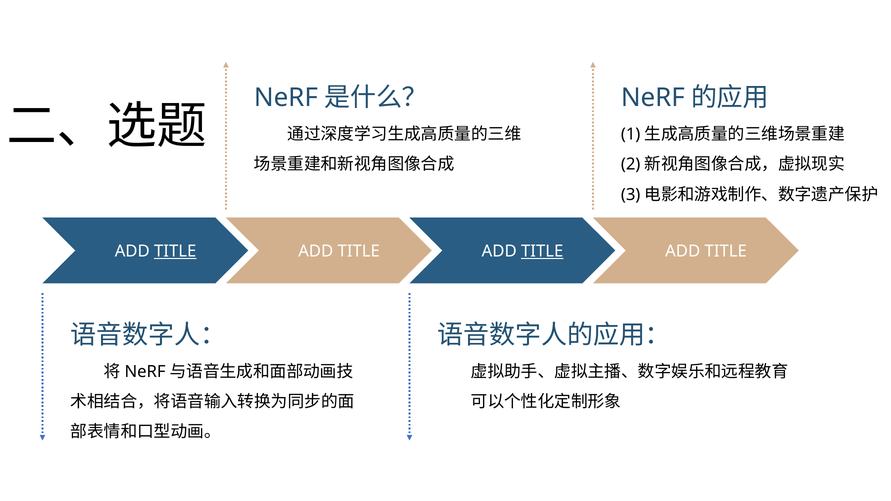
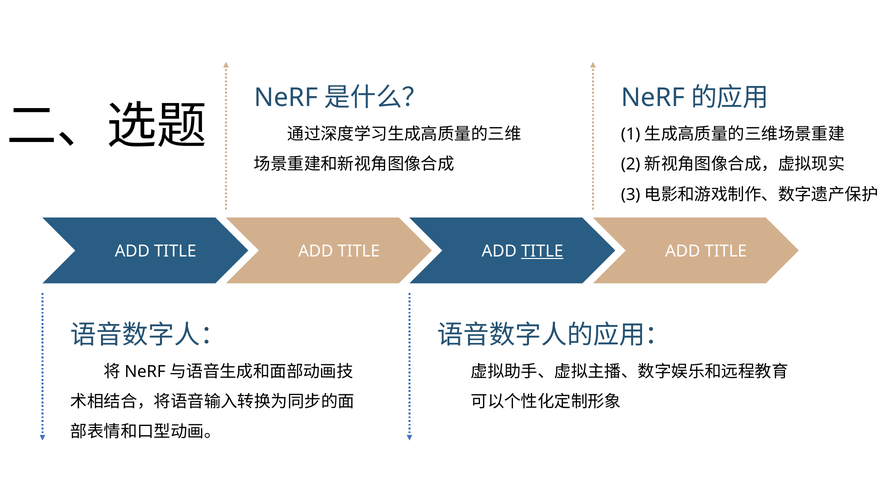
TITLE underline: present -> none (175, 252)
